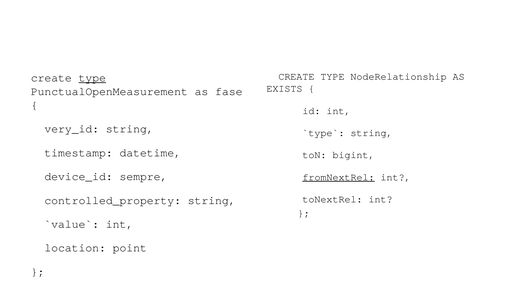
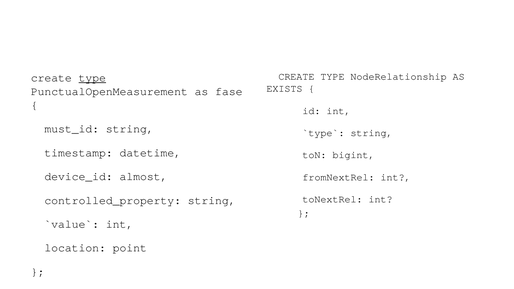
very_id: very_id -> must_id (72, 129)
sempre: sempre -> almost (143, 177)
fromNextRel underline: present -> none (339, 177)
